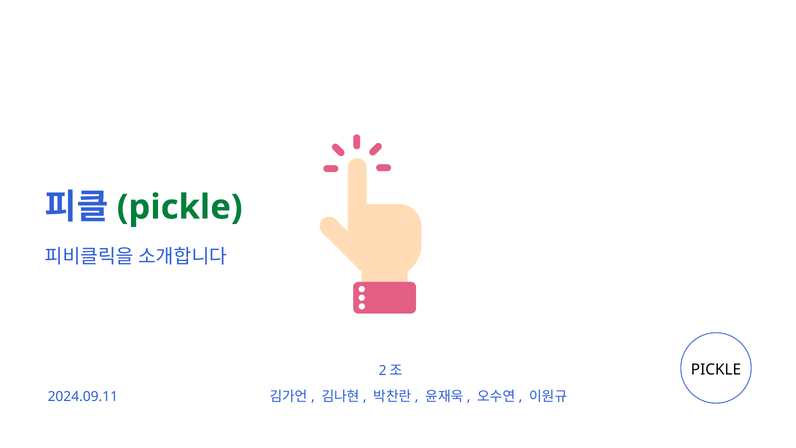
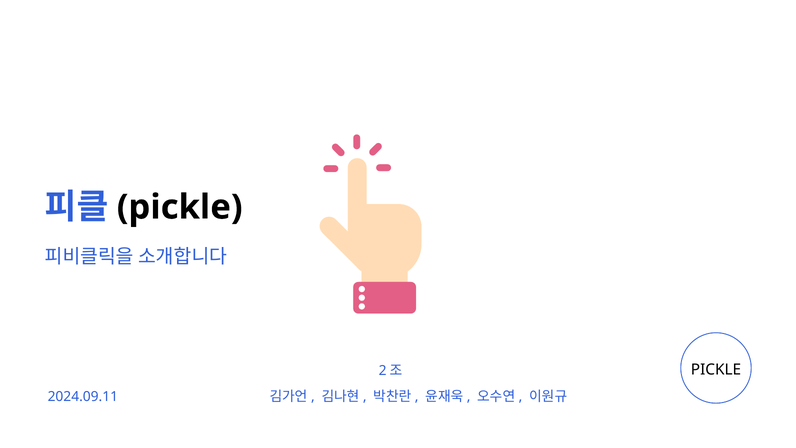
pickle colour: green -> black (180, 207)
